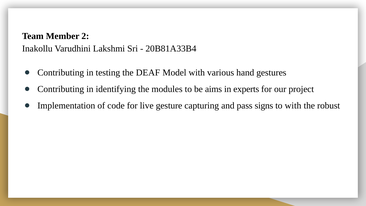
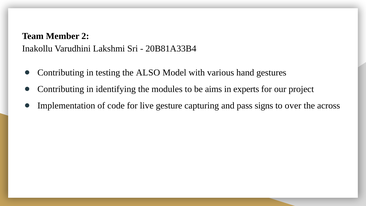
DEAF: DEAF -> ALSO (148, 73)
to with: with -> over (293, 106)
robust: robust -> across (329, 106)
